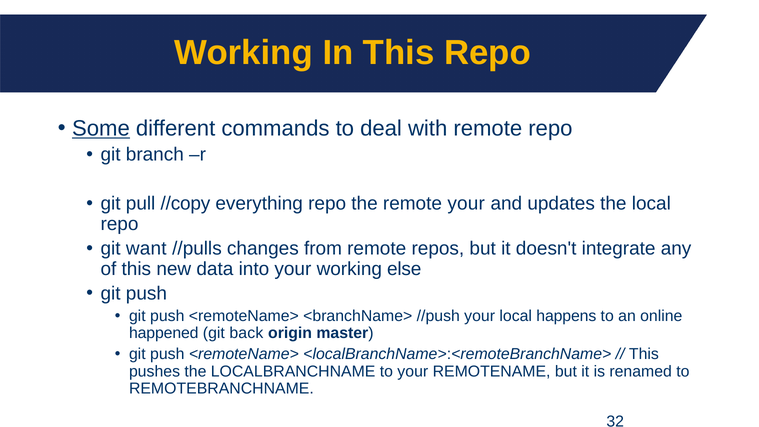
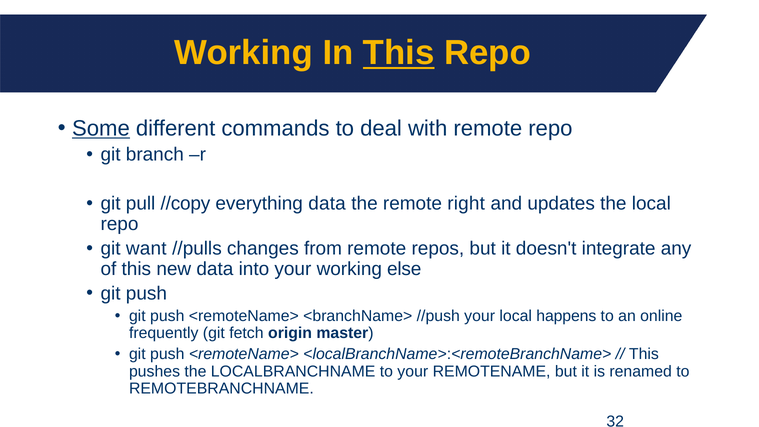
This underline: none -> present (399, 53)
everything repo: repo -> data (327, 204)
remote your: your -> right (466, 204)
happened: happened -> frequently (164, 333)
back: back -> fetch (246, 333)
